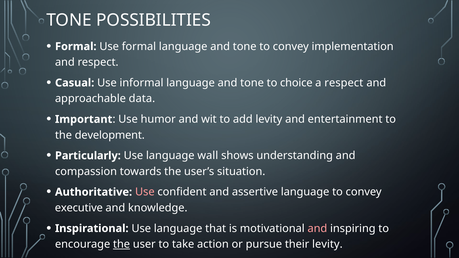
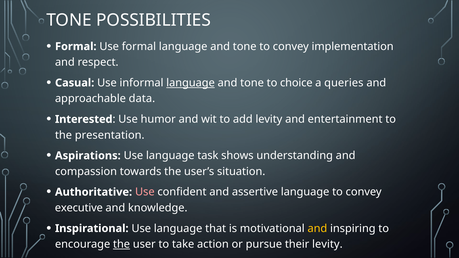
language underline: none -> present (191, 83)
a respect: respect -> queries (344, 83)
Important: Important -> Interested (84, 119)
development: development -> presentation (110, 135)
Particularly: Particularly -> Aspirations (88, 156)
wall: wall -> task (208, 156)
and colour: pink -> yellow (317, 229)
